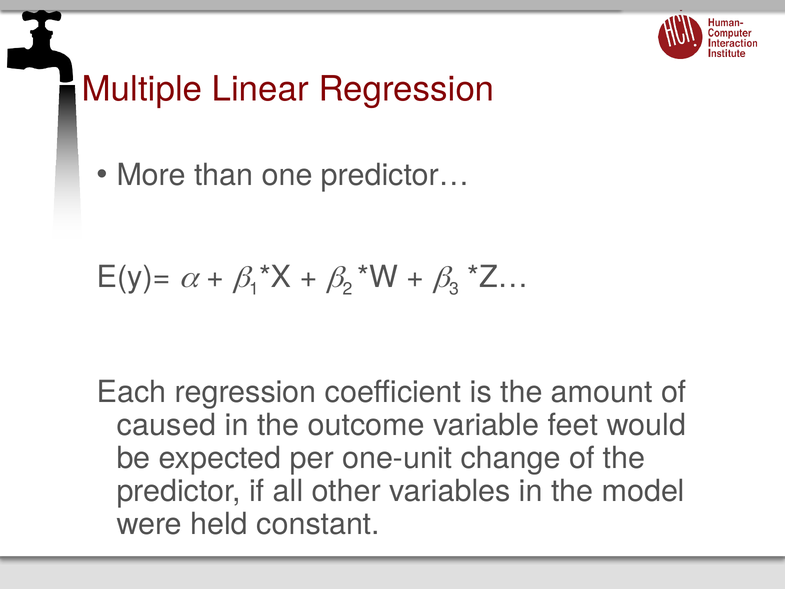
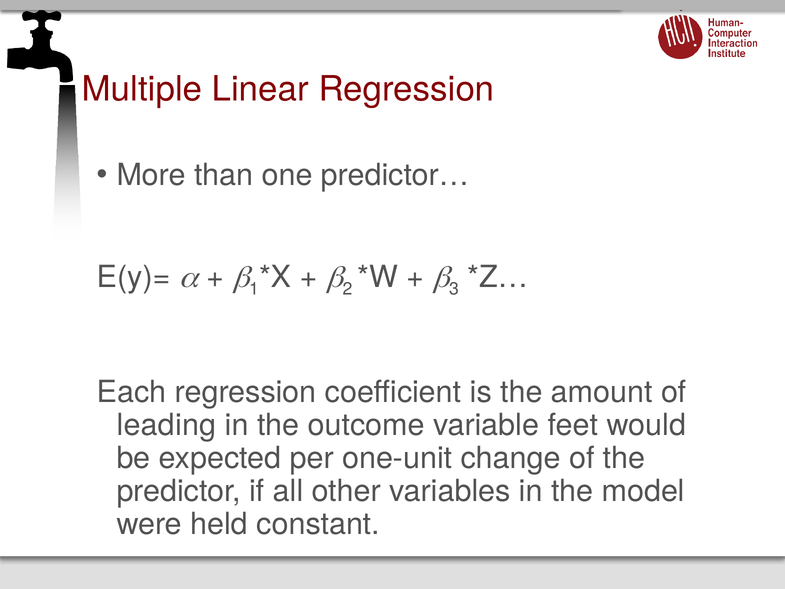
caused: caused -> leading (166, 425)
